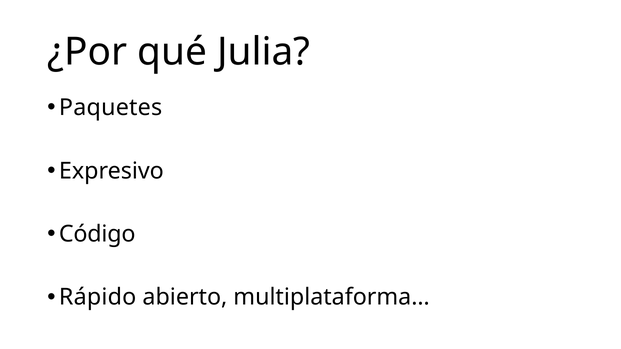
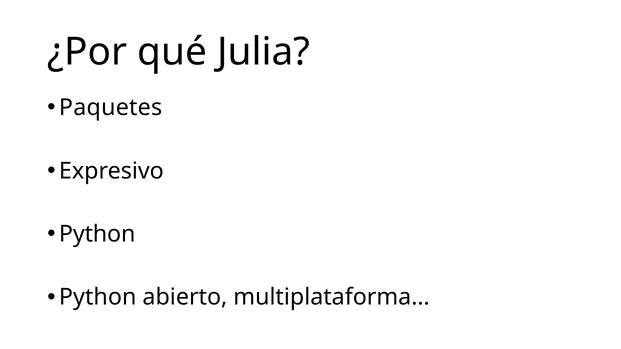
Código: Código -> Python (97, 234)
Rápido: Rápido -> Python (98, 297)
